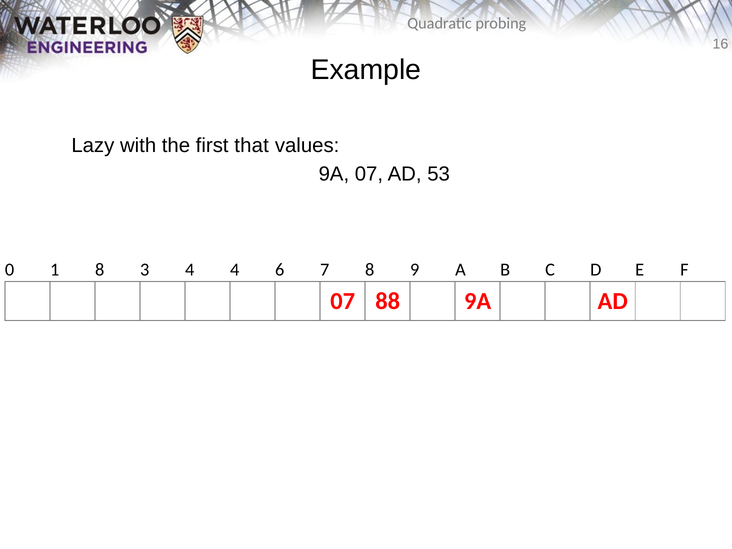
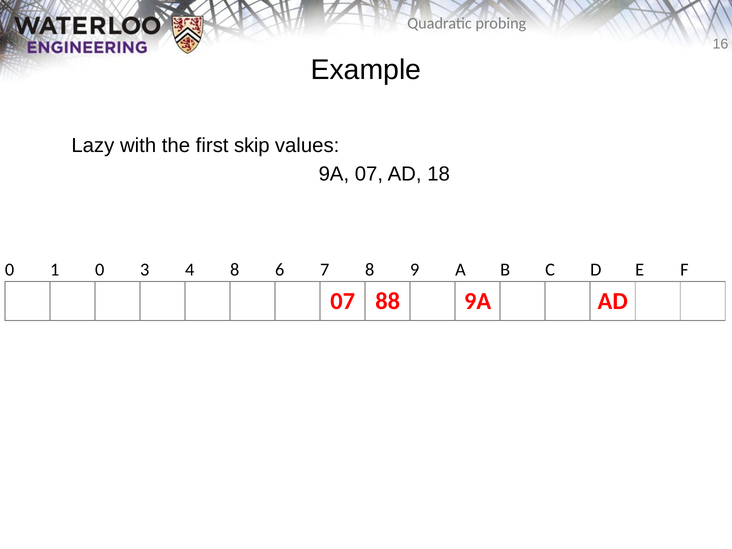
that: that -> skip (252, 145)
53: 53 -> 18 (439, 174)
1 8: 8 -> 0 (100, 269)
4 4: 4 -> 8 (235, 269)
